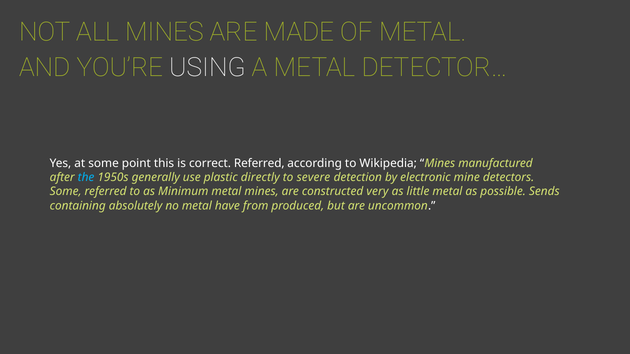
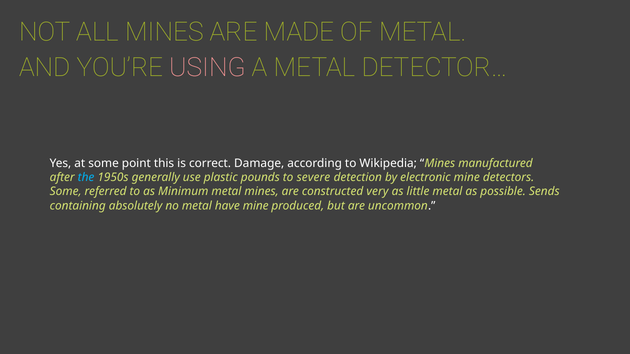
USING colour: white -> pink (208, 68)
correct Referred: Referred -> Damage (259, 163)
directly: directly -> pounds (260, 178)
have from: from -> mine (256, 206)
